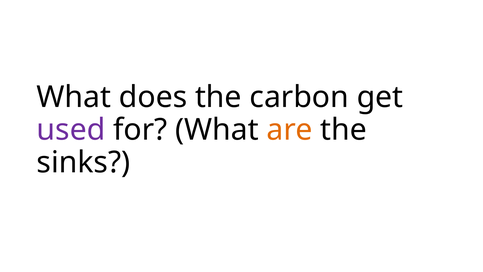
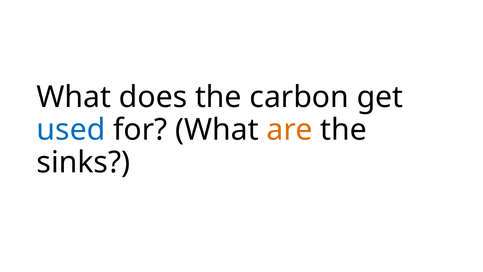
used colour: purple -> blue (71, 130)
